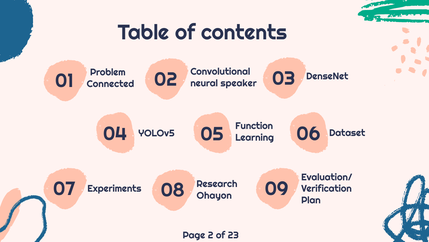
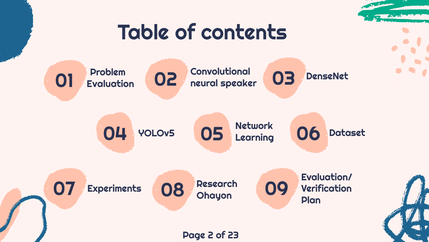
Connected: Connected -> Evaluation (110, 84)
Function: Function -> Network (254, 126)
